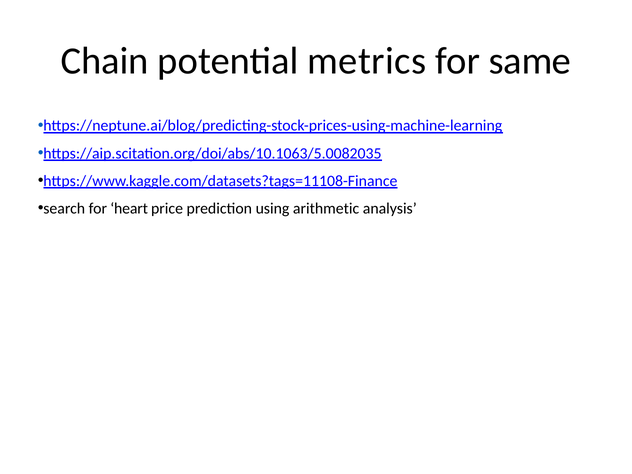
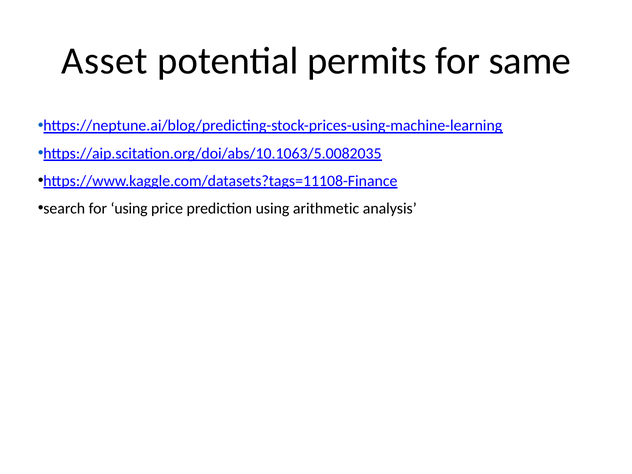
Chain: Chain -> Asset (104, 61)
metrics: metrics -> permits (367, 61)
for heart: heart -> using (129, 209)
